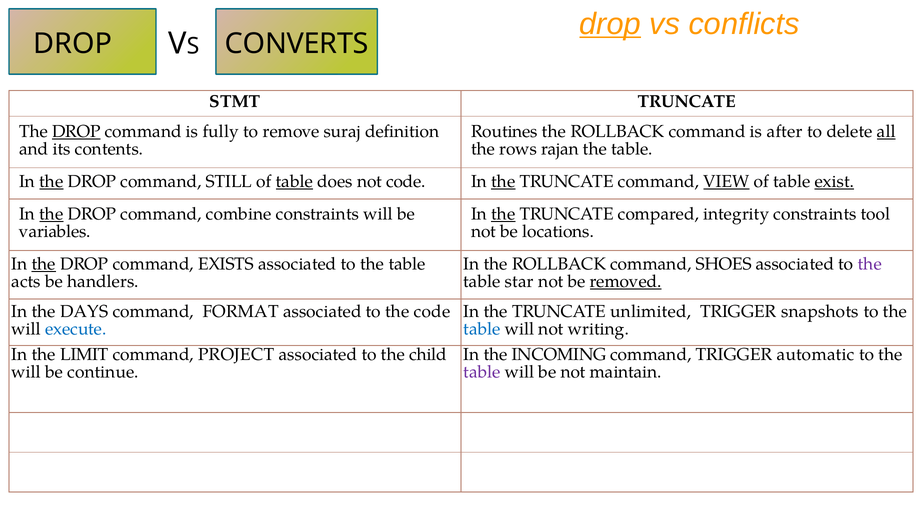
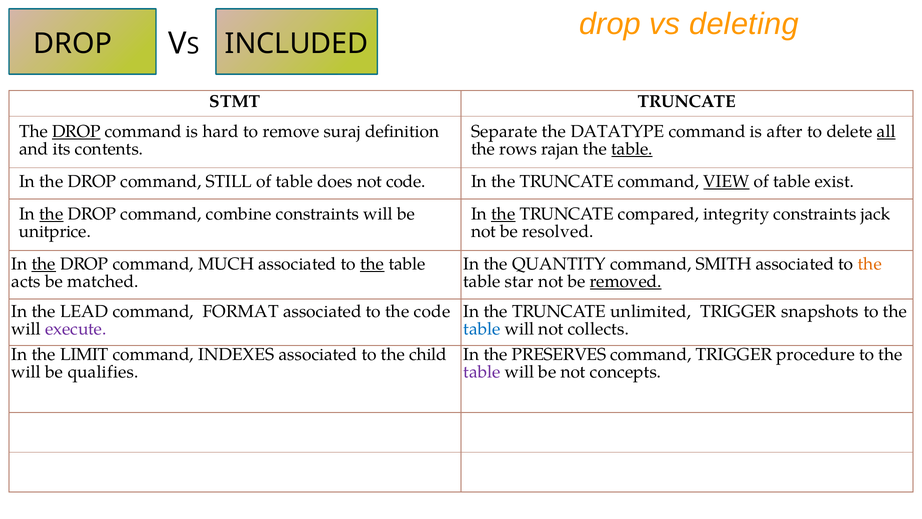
drop underline: present -> none (610, 24)
conflicts: conflicts -> deleting (744, 24)
CONVERTS: CONVERTS -> INCLUDED (297, 44)
fully: fully -> hard (221, 131)
Routines: Routines -> Separate (504, 131)
ROLLBACK: ROLLBACK -> DATATYPE (617, 131)
table underline: none -> present (632, 149)
the underline: present -> none (51, 181)
table underline: present -> none (294, 181)
the underline: present -> none (503, 181)
exist underline: present -> none (834, 181)
tool: tool -> jack (876, 214)
variables: variables -> unitprice (55, 231)
locations: locations -> resolved (558, 231)
EXISTS: EXISTS -> MUCH (226, 264)
the underline: none -> present (372, 264)
In the ROLLBACK: ROLLBACK -> QUANTITY (559, 264)
SHOES: SHOES -> SMITH (724, 264)
the colour: purple -> orange (870, 264)
handlers: handlers -> matched (103, 281)
DAYS: DAYS -> LEAD (84, 311)
execute colour: blue -> purple (76, 329)
writing: writing -> collects (598, 329)
PROJECT: PROJECT -> INDEXES (236, 354)
INCOMING: INCOMING -> PRESERVES (559, 354)
automatic: automatic -> procedure (816, 354)
continue: continue -> qualifies (103, 372)
maintain: maintain -> concepts (626, 372)
